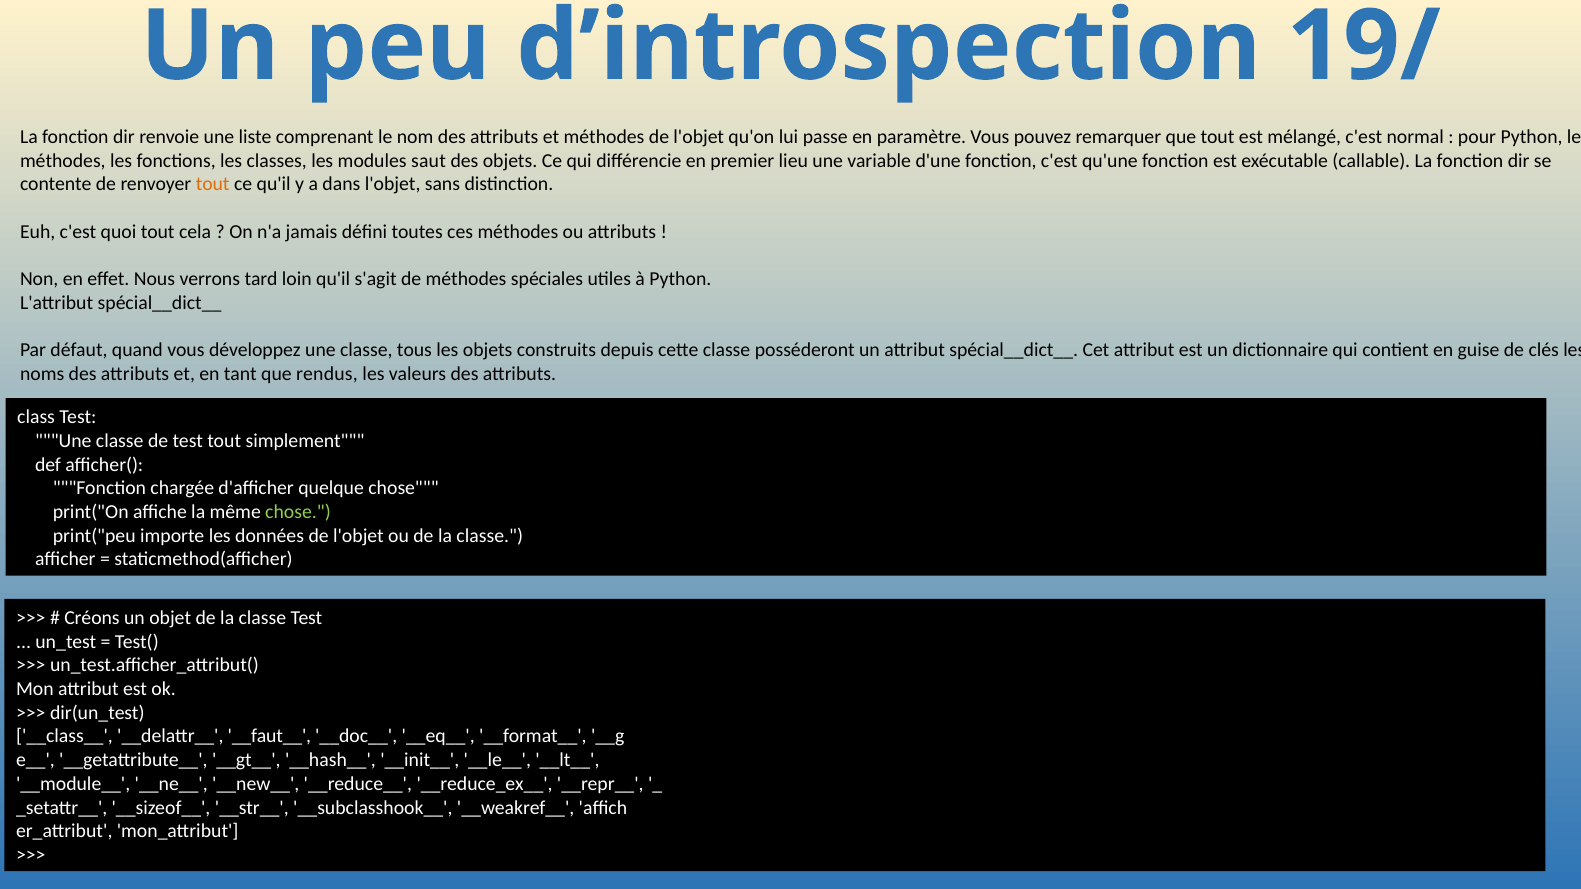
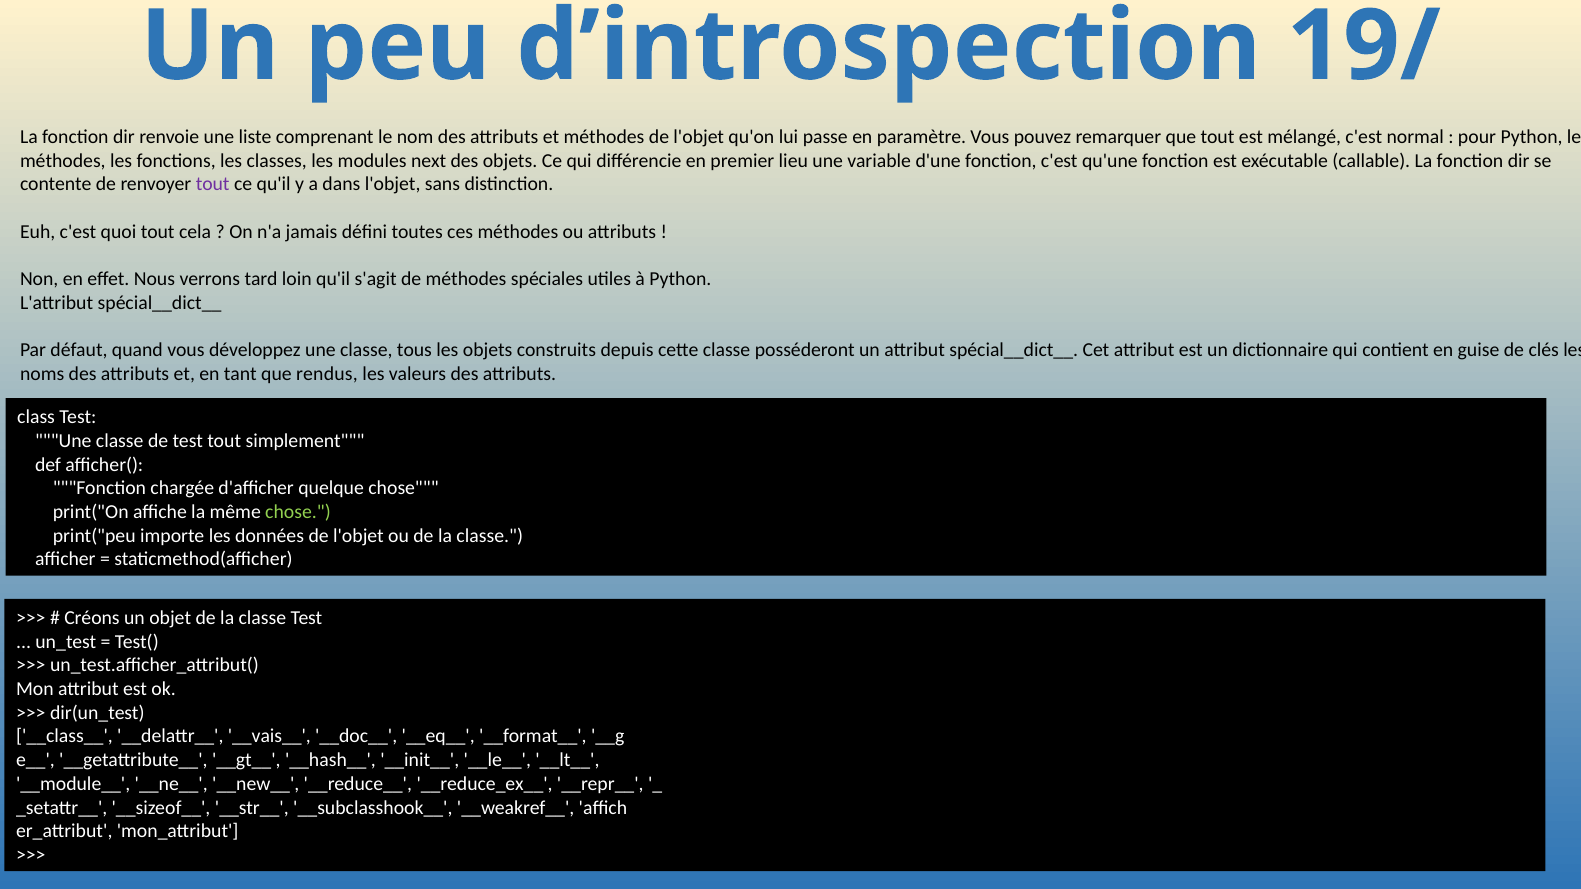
saut: saut -> next (429, 161)
tout colour: orange -> purple (213, 184)
__faut__: __faut__ -> __vais__ (269, 737)
